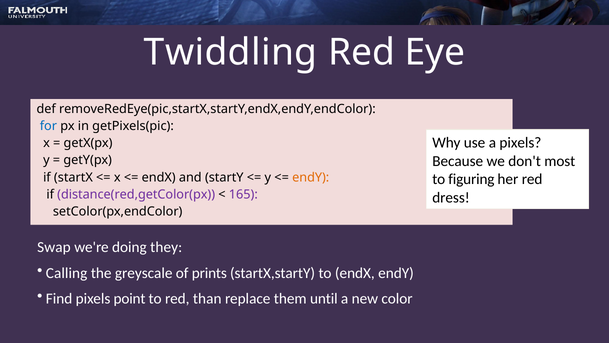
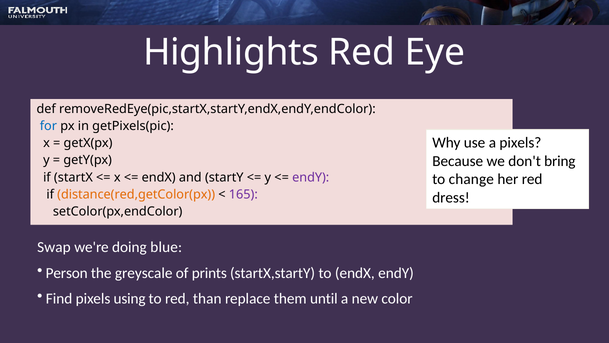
Twiddling: Twiddling -> Highlights (231, 53)
most: most -> bring (560, 161)
figuring: figuring -> change (471, 179)
endY colour: orange -> purple (311, 177)
distance(red,getColor(px colour: purple -> orange (136, 194)
they: they -> blue (166, 247)
Calling: Calling -> Person (67, 273)
point: point -> using (130, 299)
